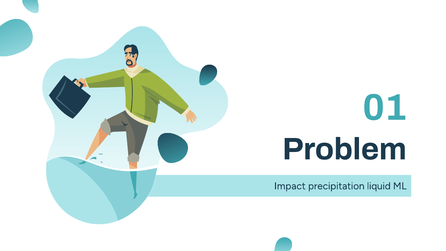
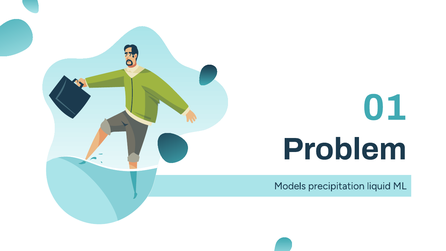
Impact: Impact -> Models (290, 186)
